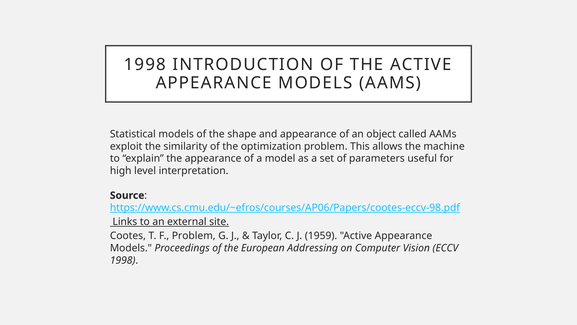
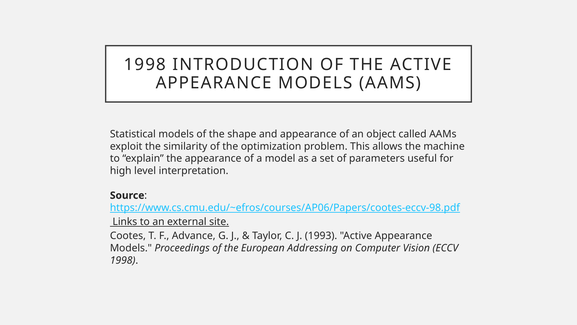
F Problem: Problem -> Advance (194, 235)
1959: 1959 -> 1993 (321, 235)
